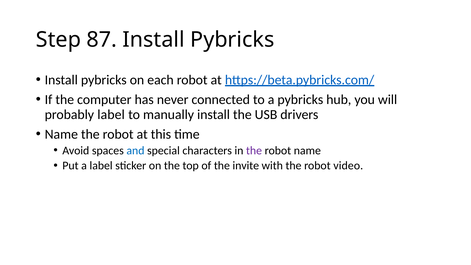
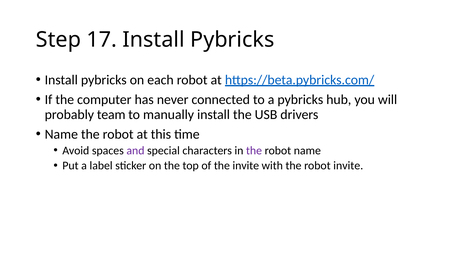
87: 87 -> 17 (102, 40)
probably label: label -> team (111, 114)
and colour: blue -> purple (135, 150)
robot video: video -> invite (348, 166)
